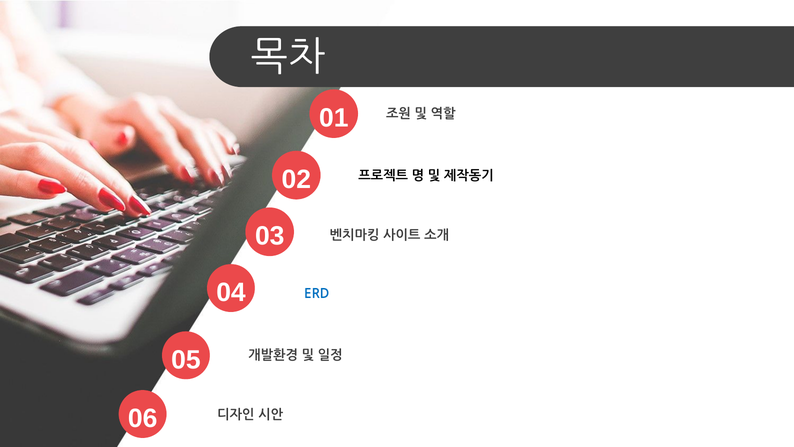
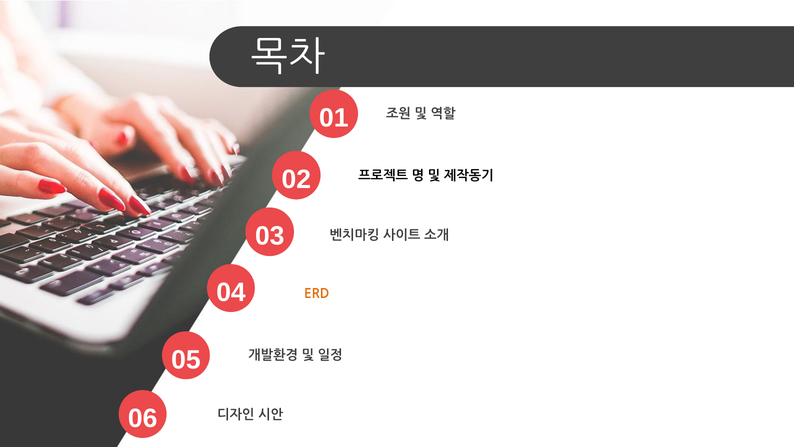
ERD colour: blue -> orange (317, 294)
